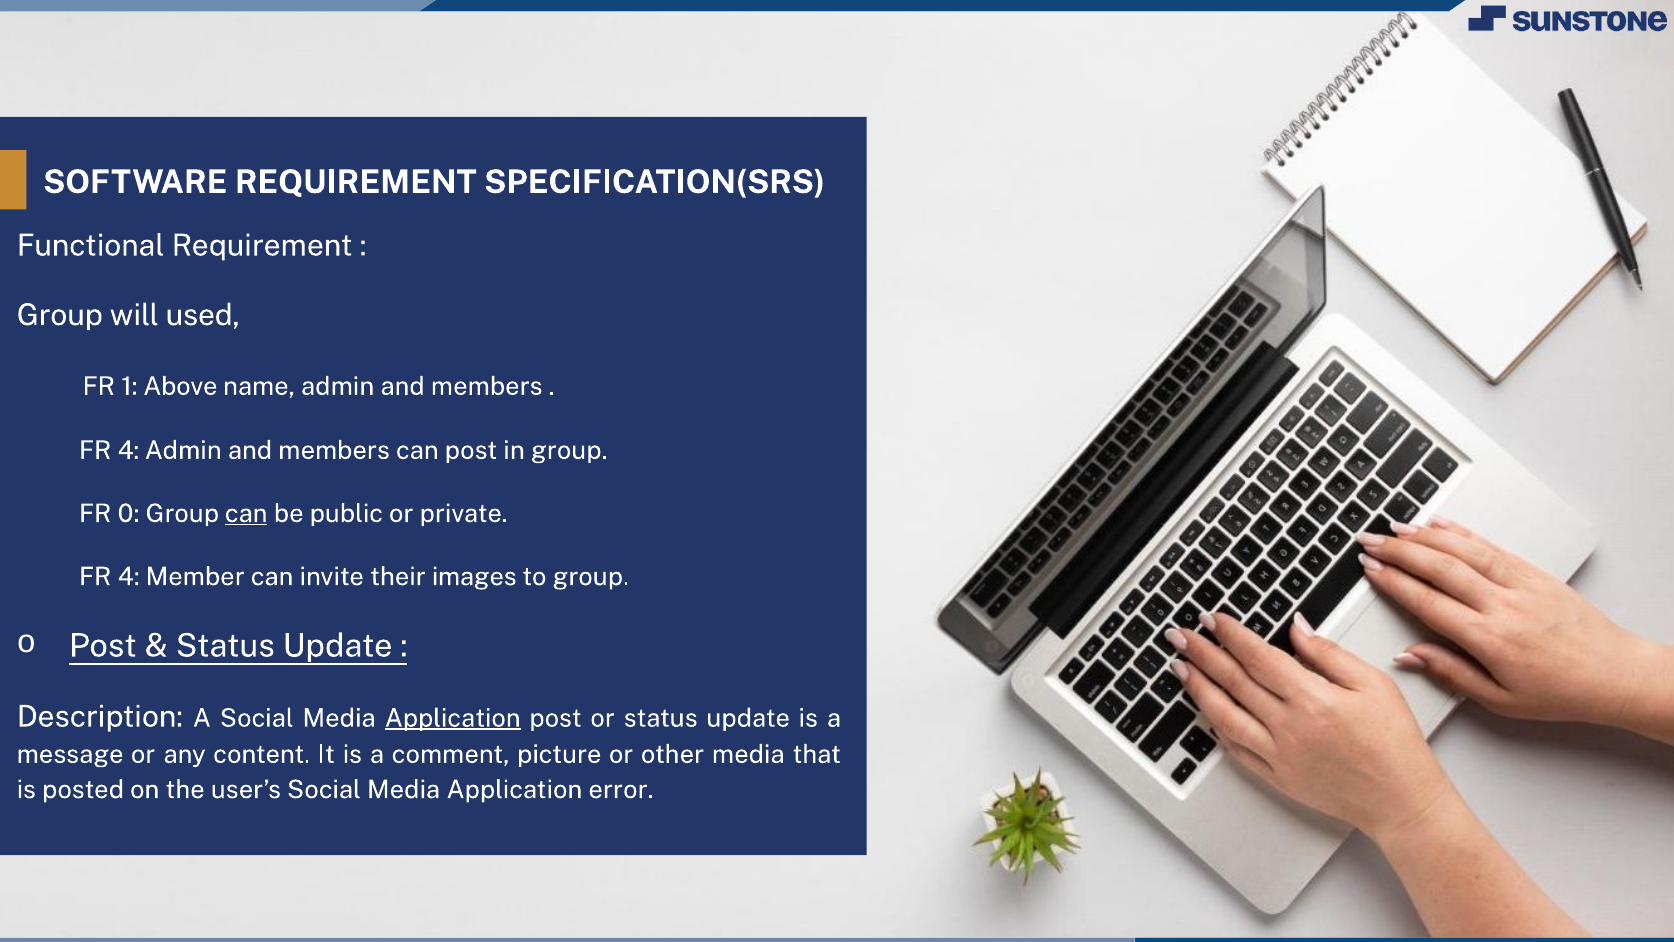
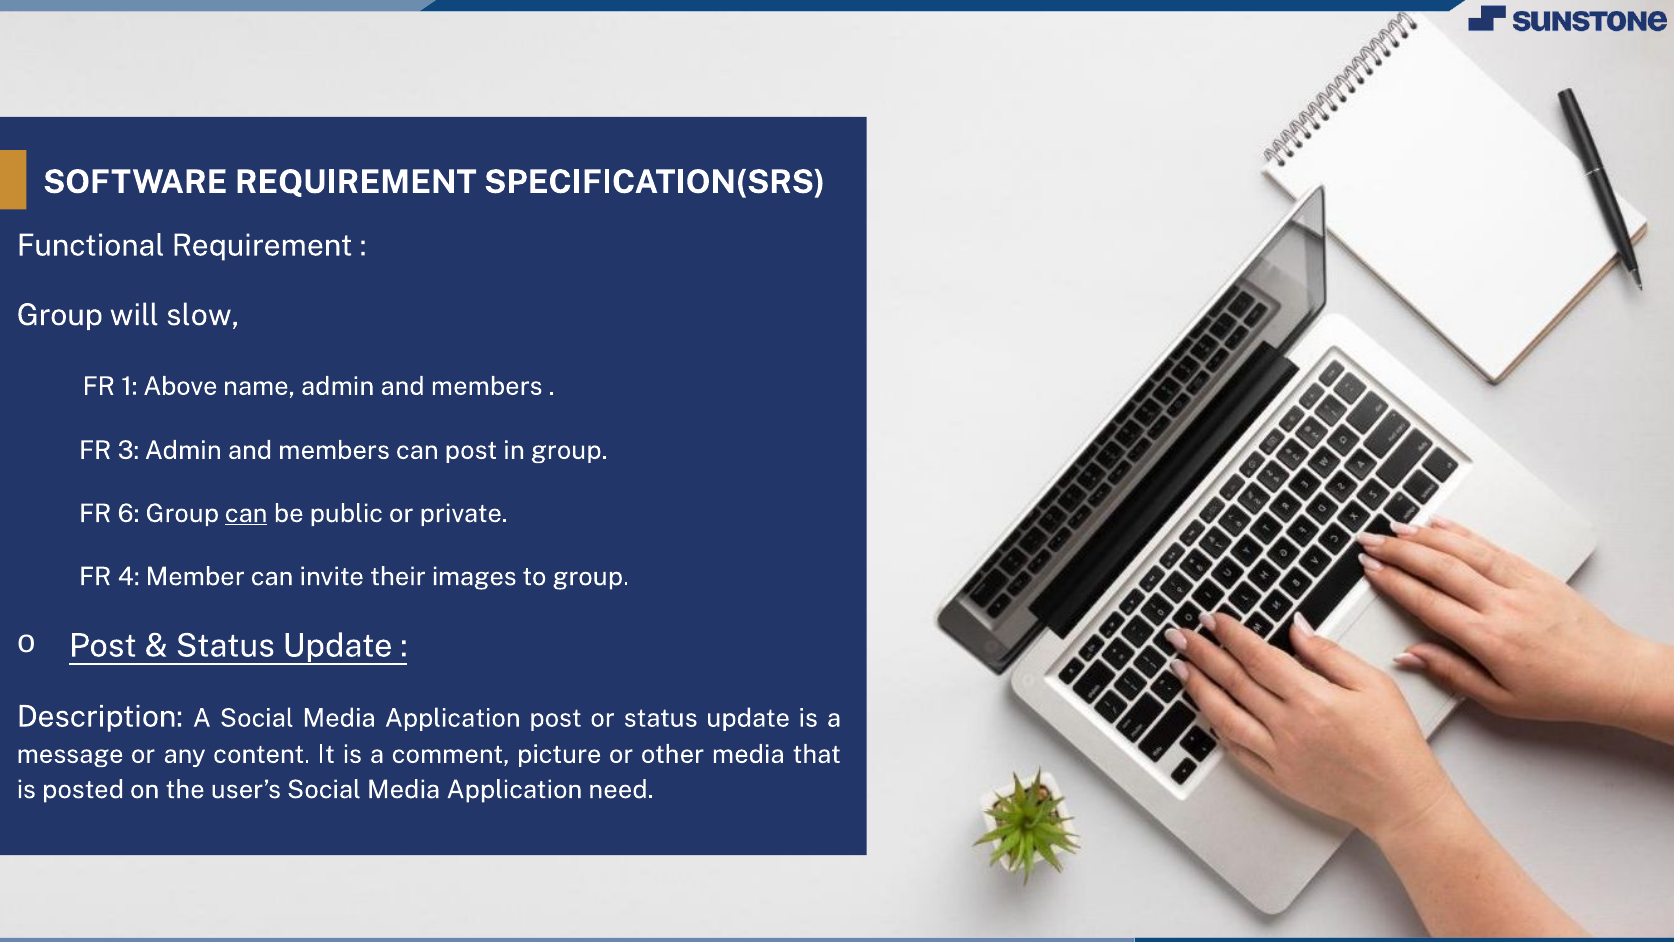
used: used -> slow (203, 315)
4: 4 -> 3 (128, 450)
0: 0 -> 6 (129, 513)
Application underline: present -> none (453, 718)
error: error -> need (621, 789)
